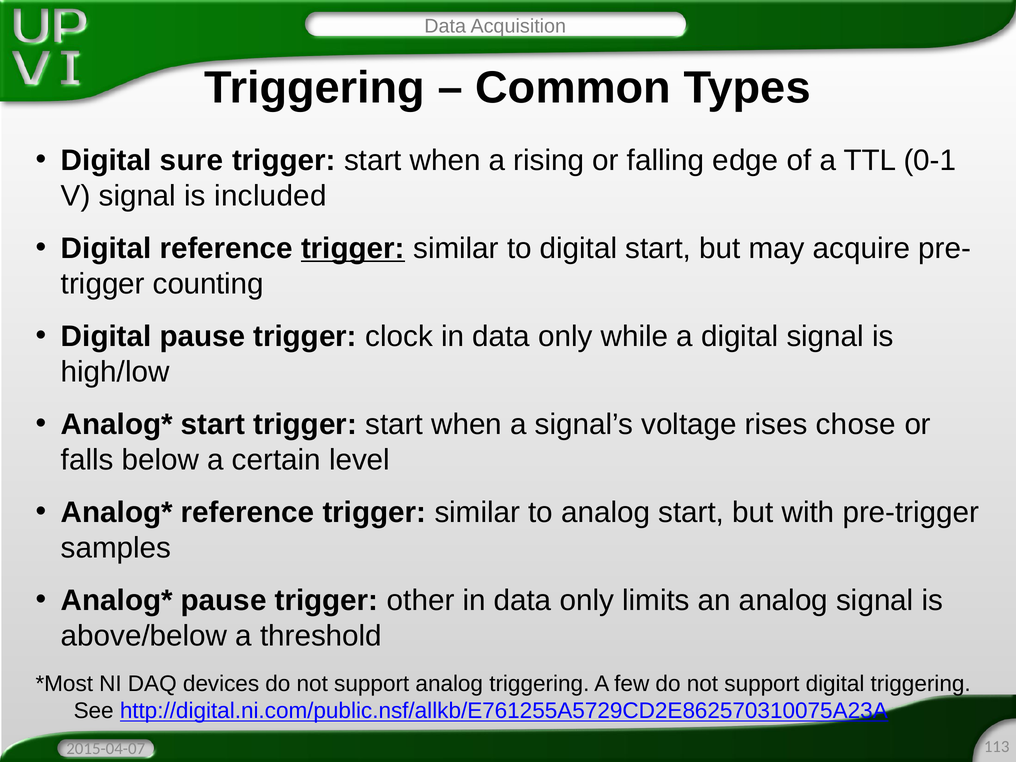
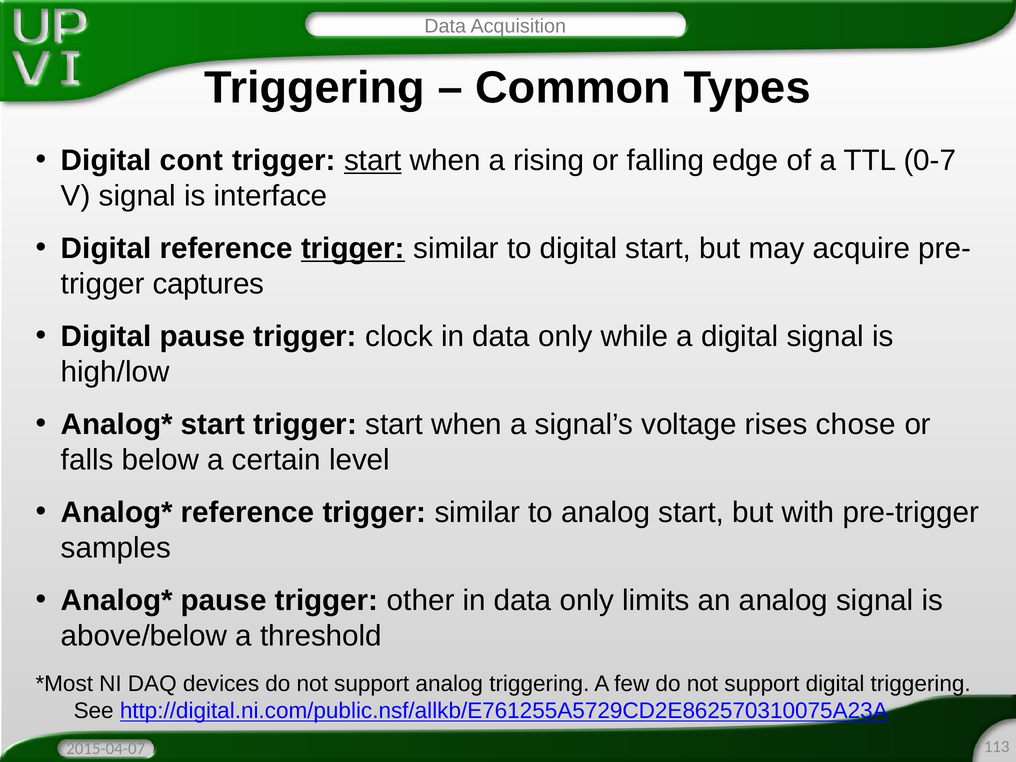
sure: sure -> cont (192, 160)
start underline: none -> present (373, 160)
0-1: 0-1 -> 0-7 (930, 160)
included: included -> interface (271, 196)
counting: counting -> captures (208, 284)
